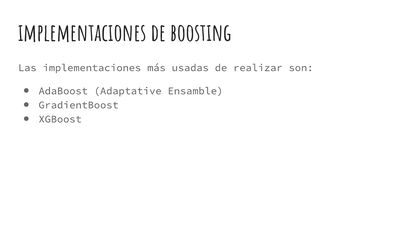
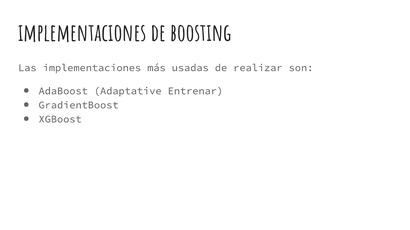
Ensamble: Ensamble -> Entrenar (195, 91)
